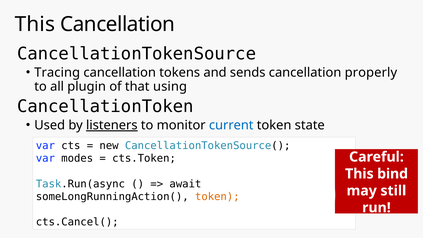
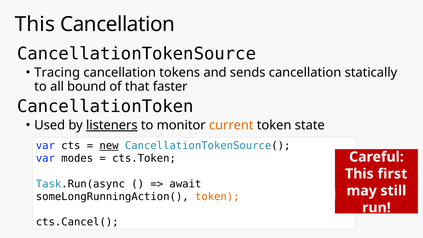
properly: properly -> statically (371, 73)
plugin: plugin -> bound (87, 87)
using: using -> faster (170, 87)
current colour: blue -> orange (231, 125)
new underline: none -> present (109, 146)
bind: bind -> first (392, 174)
